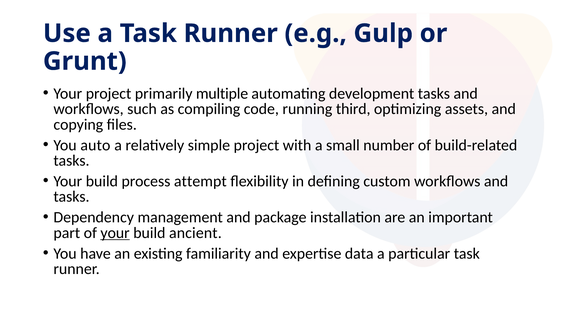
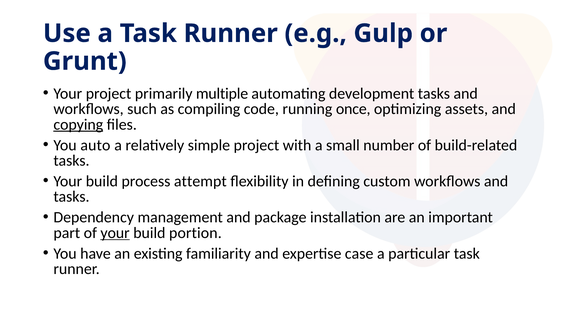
third: third -> once (353, 109)
copying underline: none -> present (78, 124)
ancient: ancient -> portion (195, 233)
data: data -> case (359, 253)
